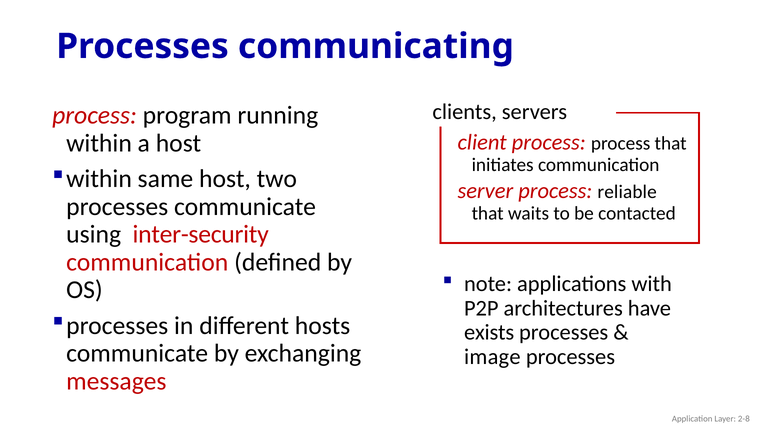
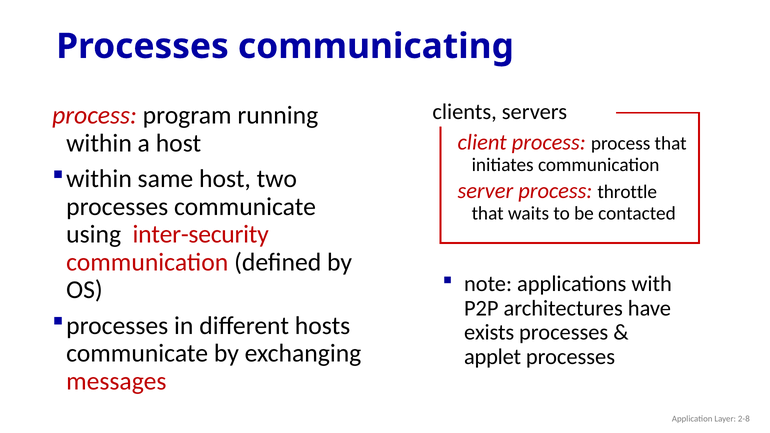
reliable: reliable -> throttle (627, 192)
image: image -> applet (493, 357)
